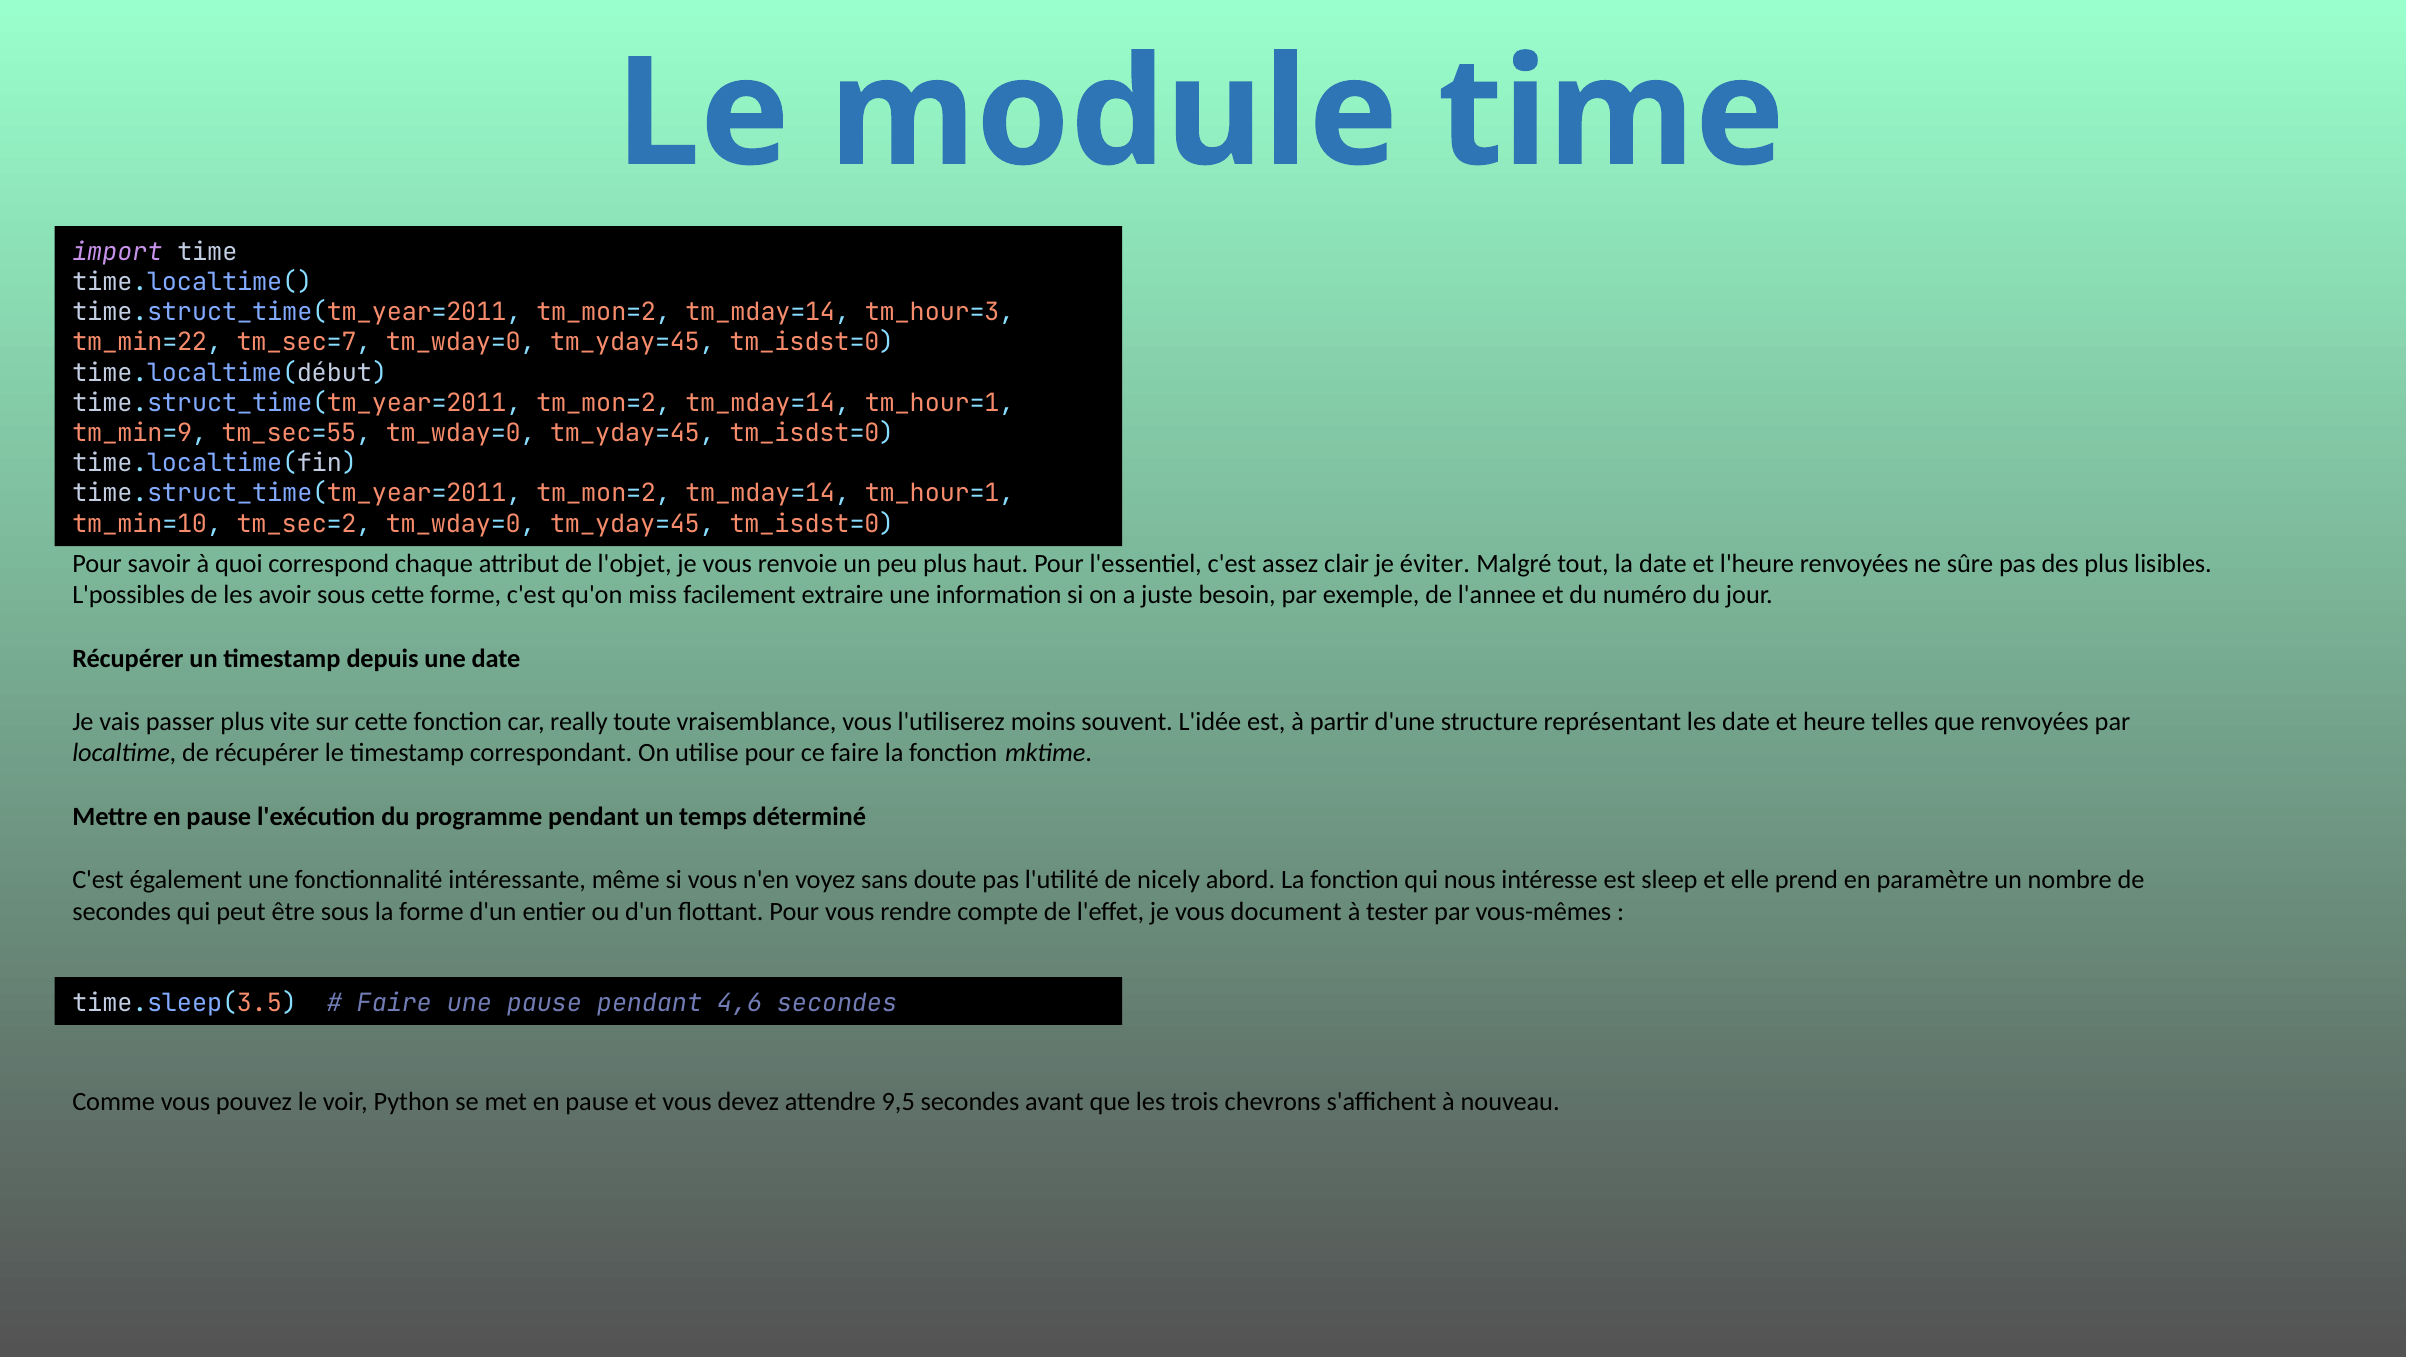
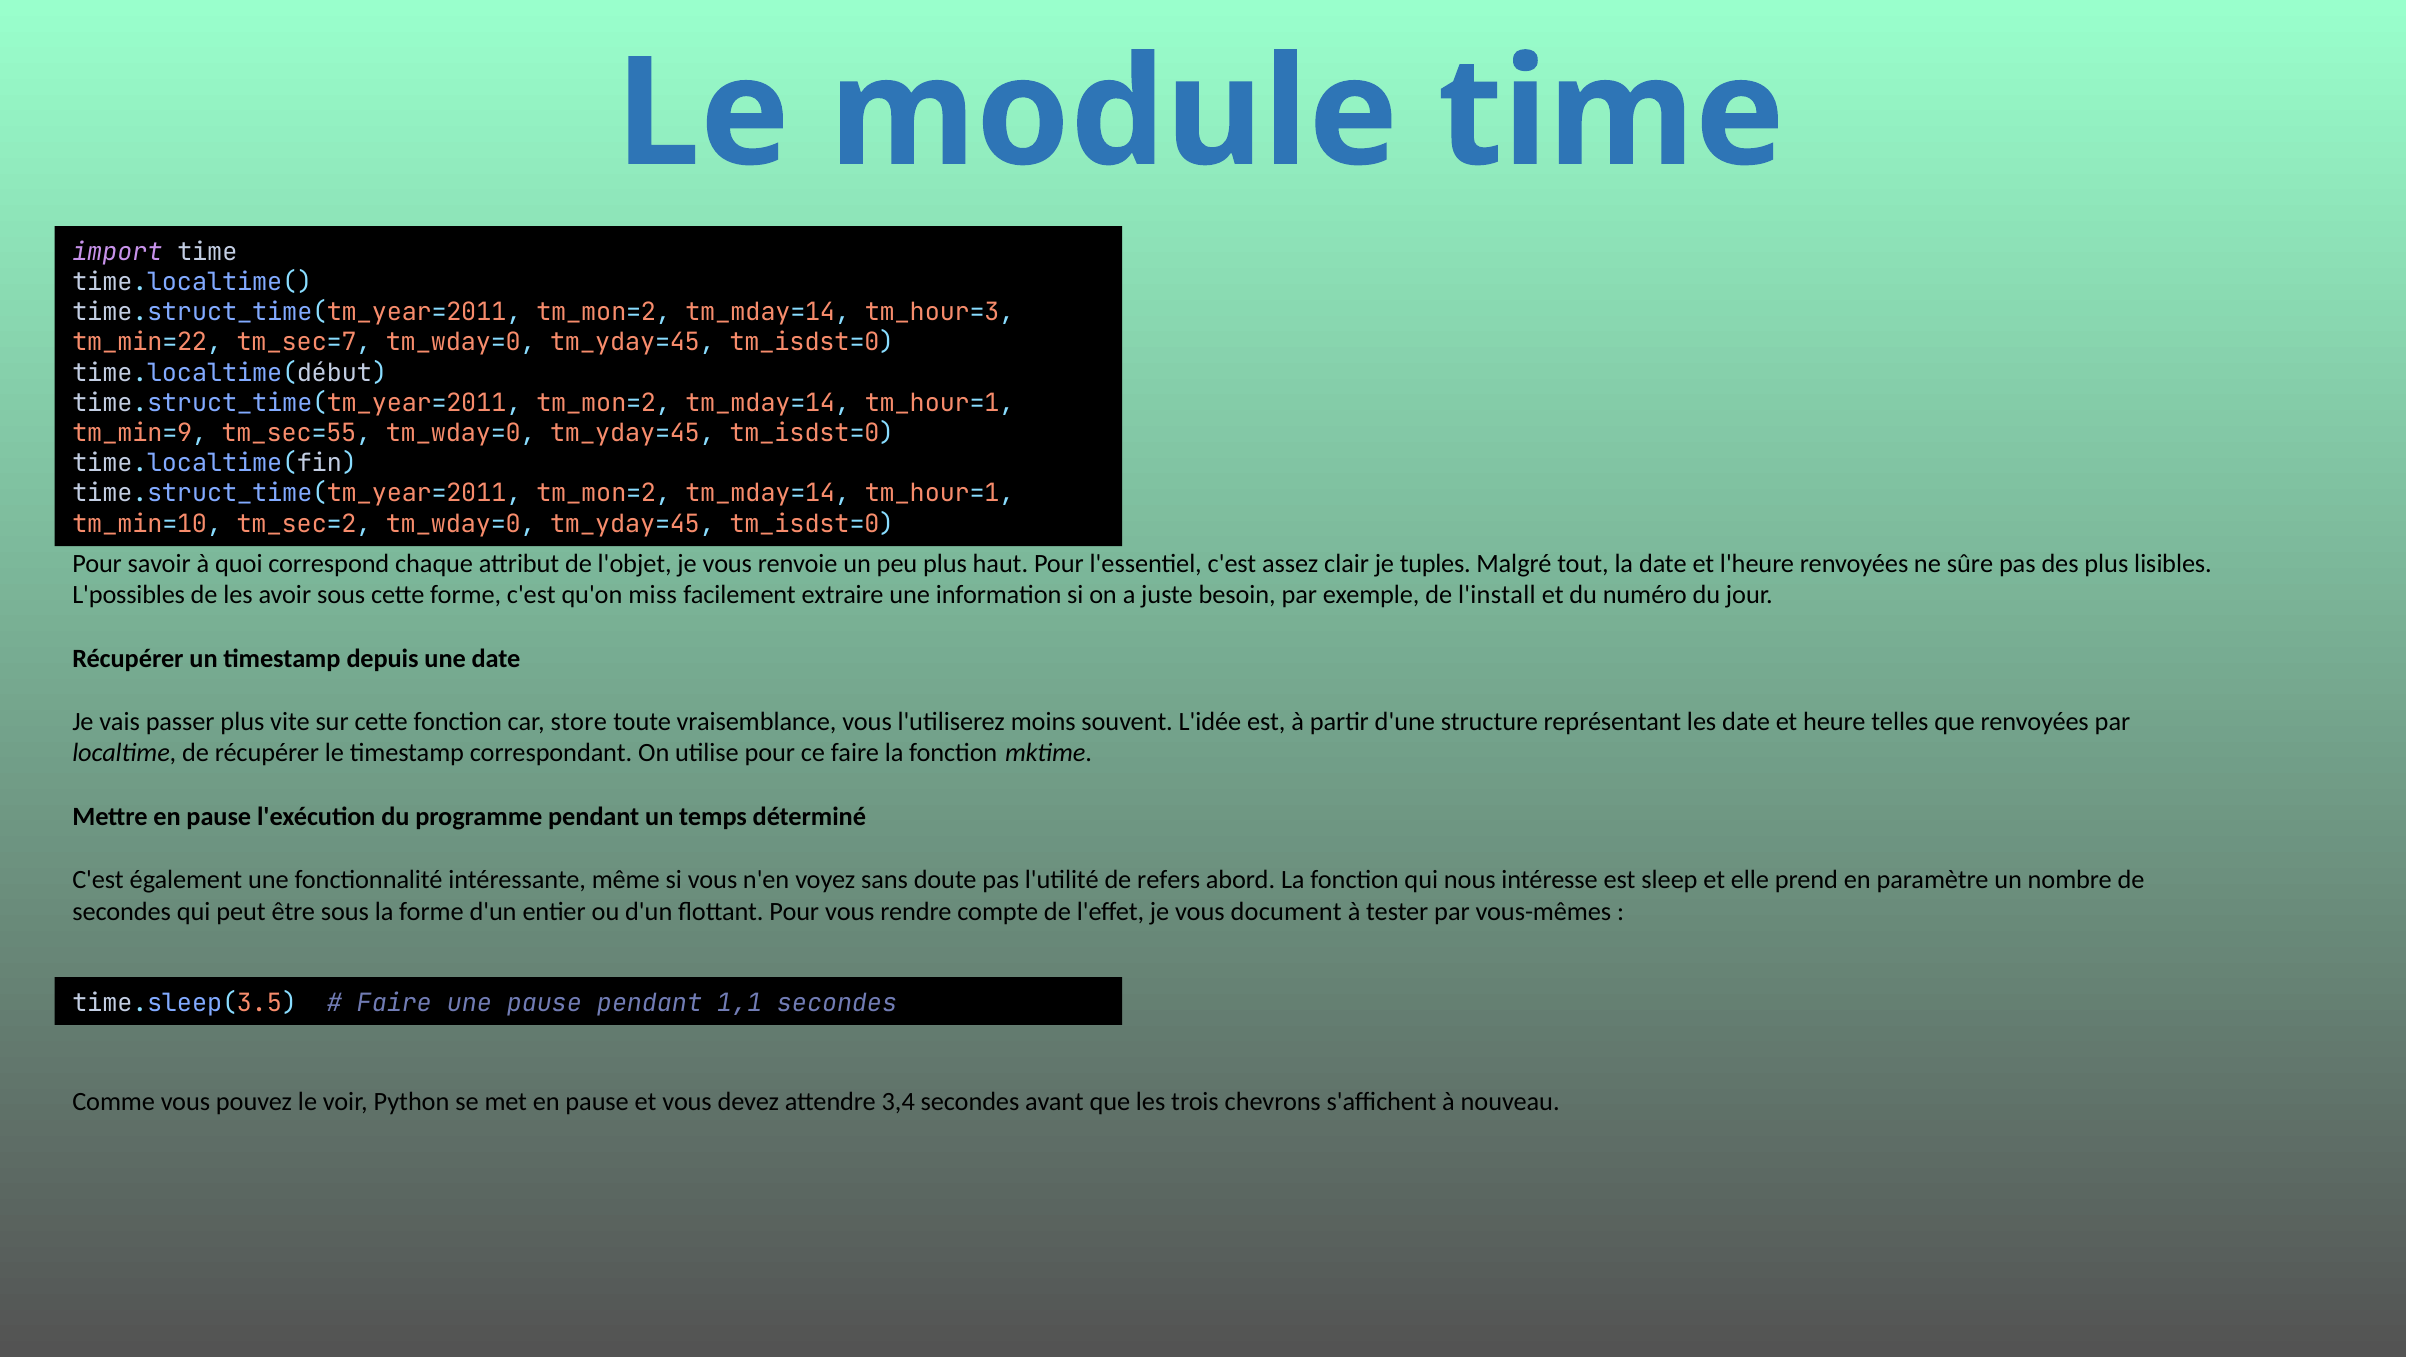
éviter: éviter -> tuples (1435, 563)
l'annee: l'annee -> l'install (1497, 595)
really: really -> store (579, 721)
nicely: nicely -> refers (1169, 880)
4,6: 4,6 -> 1,1 (740, 1003)
9,5: 9,5 -> 3,4 (898, 1101)
